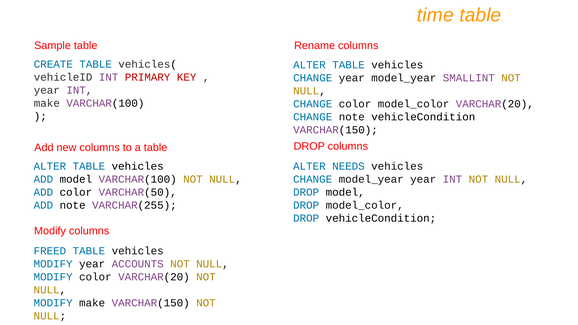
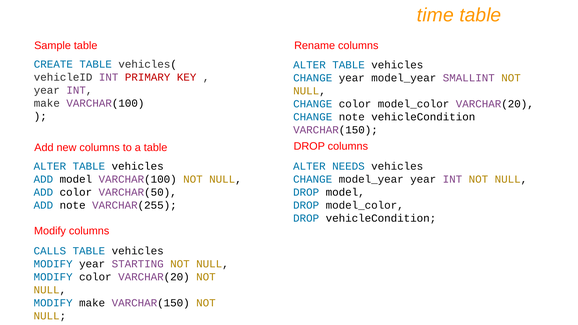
FREED: FREED -> CALLS (50, 251)
ACCOUNTS: ACCOUNTS -> STARTING (138, 264)
